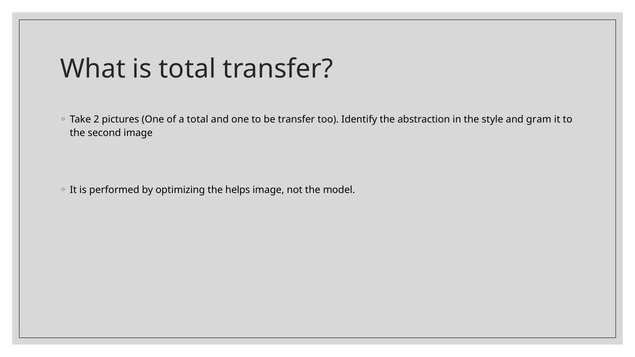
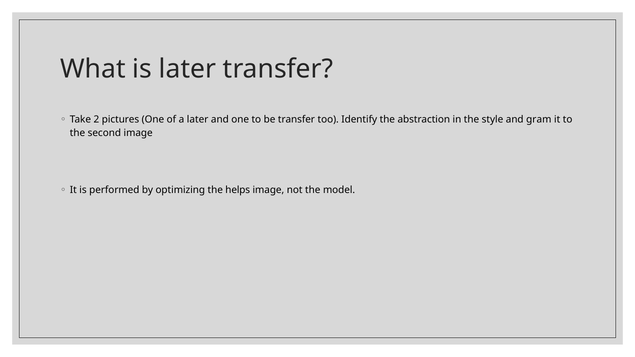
is total: total -> later (187, 69)
a total: total -> later (198, 120)
